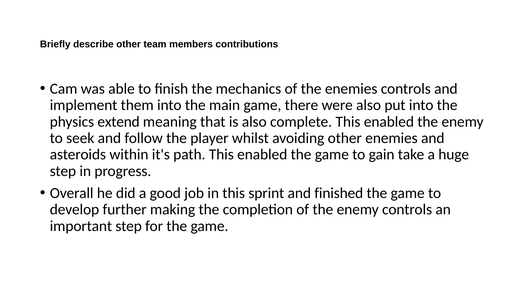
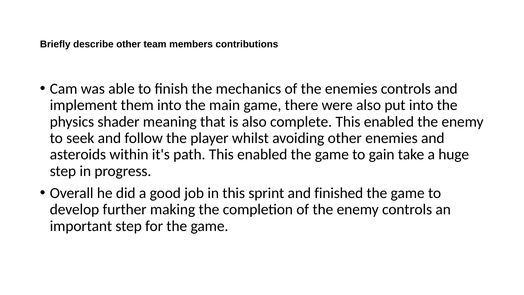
extend: extend -> shader (119, 122)
